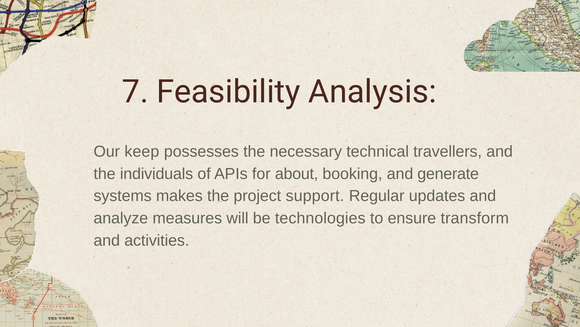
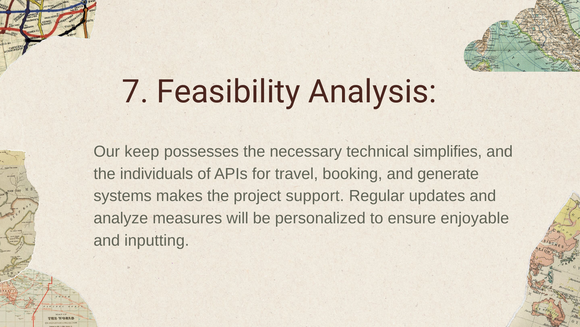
travellers: travellers -> simplifies (448, 151)
about: about -> travel (297, 173)
technologies: technologies -> personalized (320, 218)
transform: transform -> enjoyable (475, 218)
activities: activities -> inputting (157, 240)
